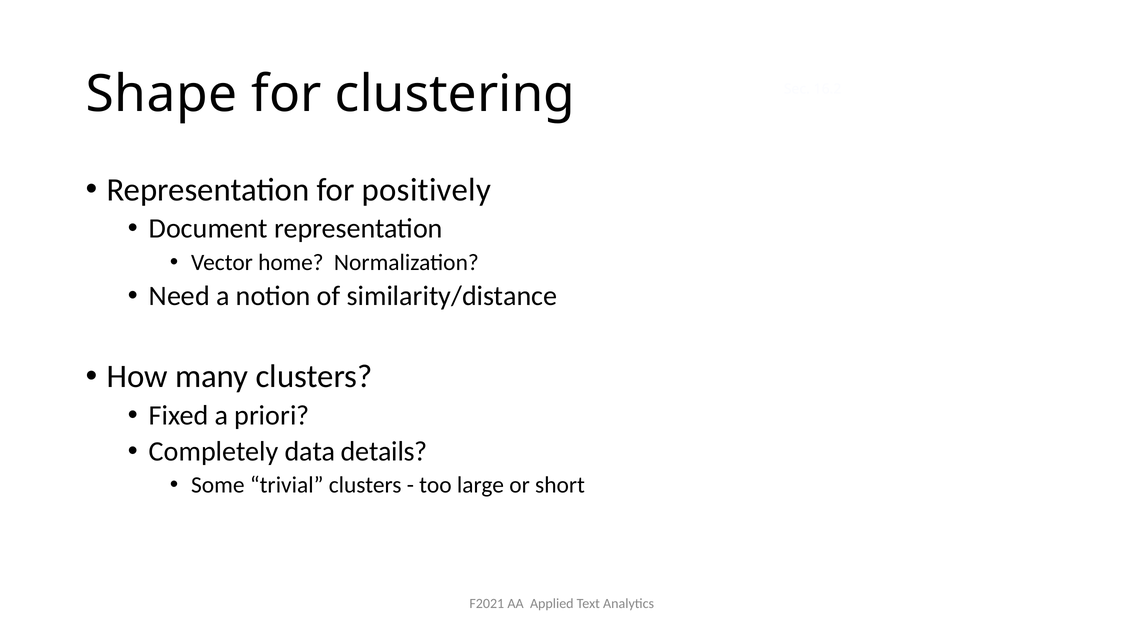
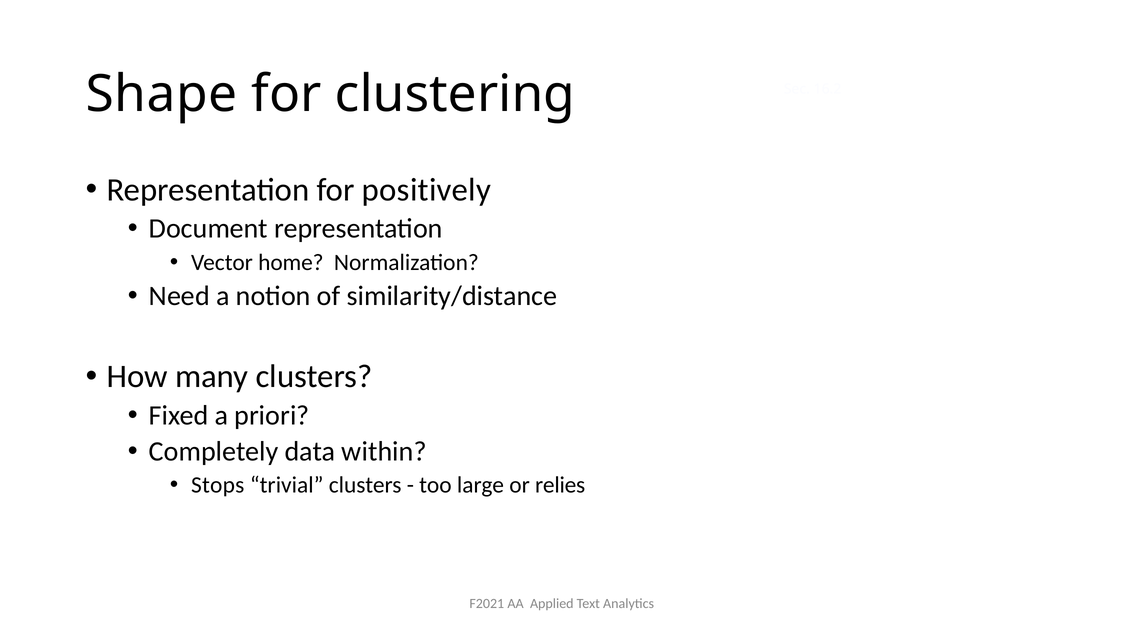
details: details -> within (384, 452)
Some: Some -> Stops (218, 485)
short: short -> relies (560, 485)
